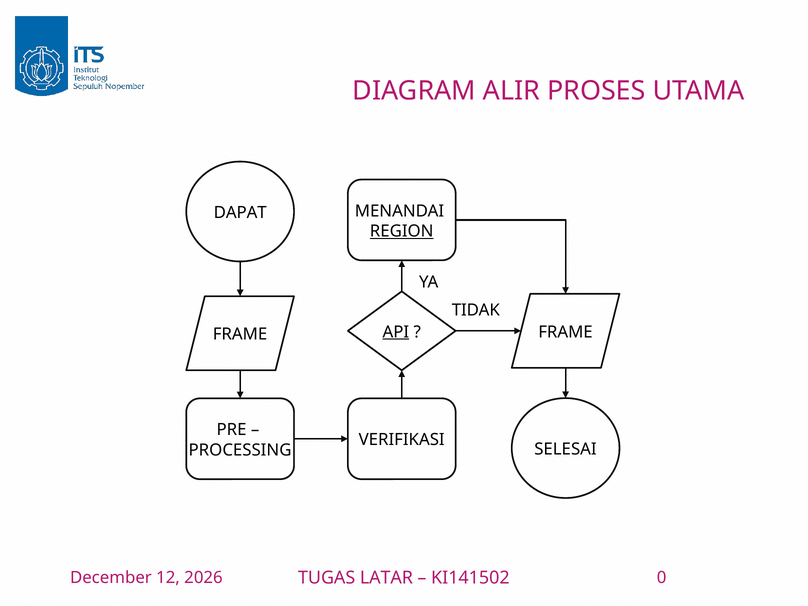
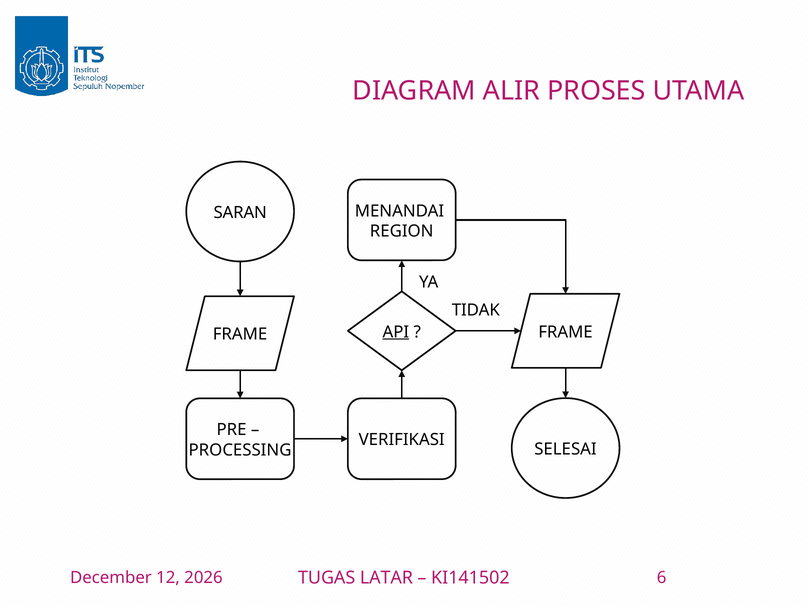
DAPAT: DAPAT -> SARAN (240, 213)
REGION underline: present -> none (402, 231)
0: 0 -> 6 (662, 578)
